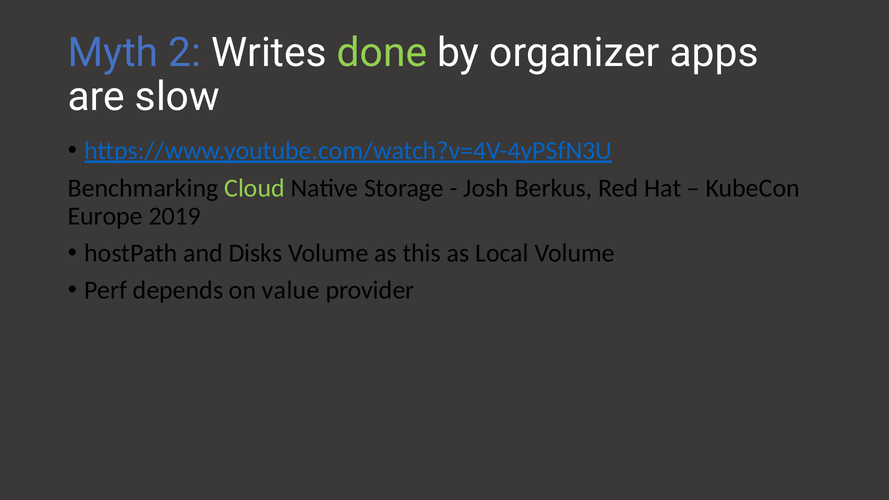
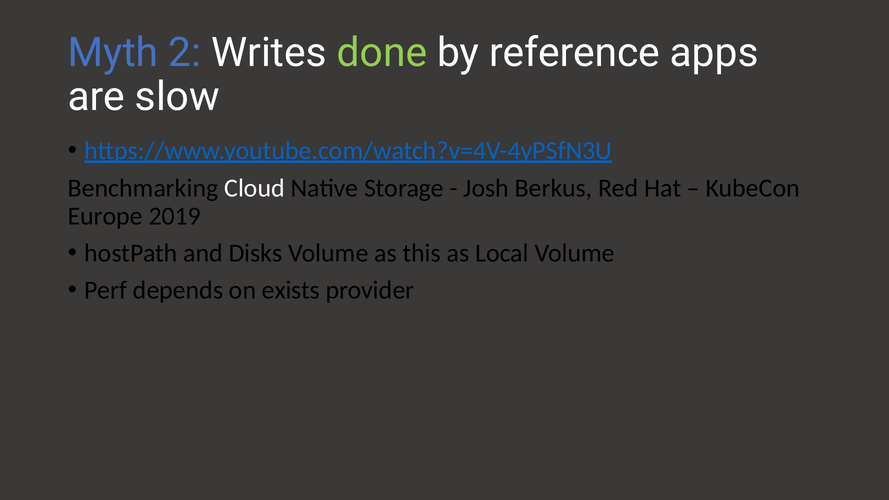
organizer: organizer -> reference (575, 53)
Cloud colour: light green -> white (255, 188)
value: value -> exists (291, 290)
